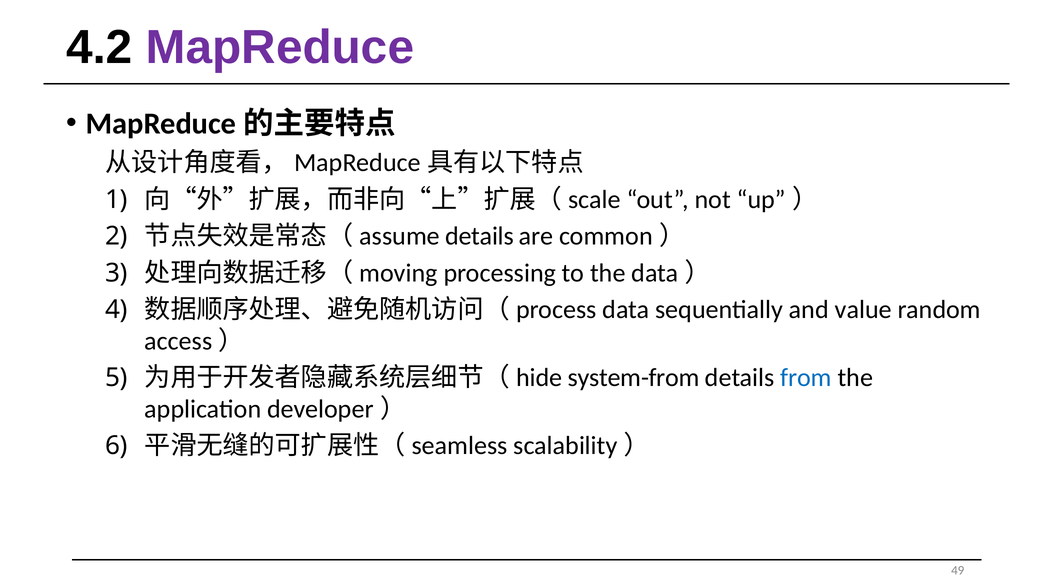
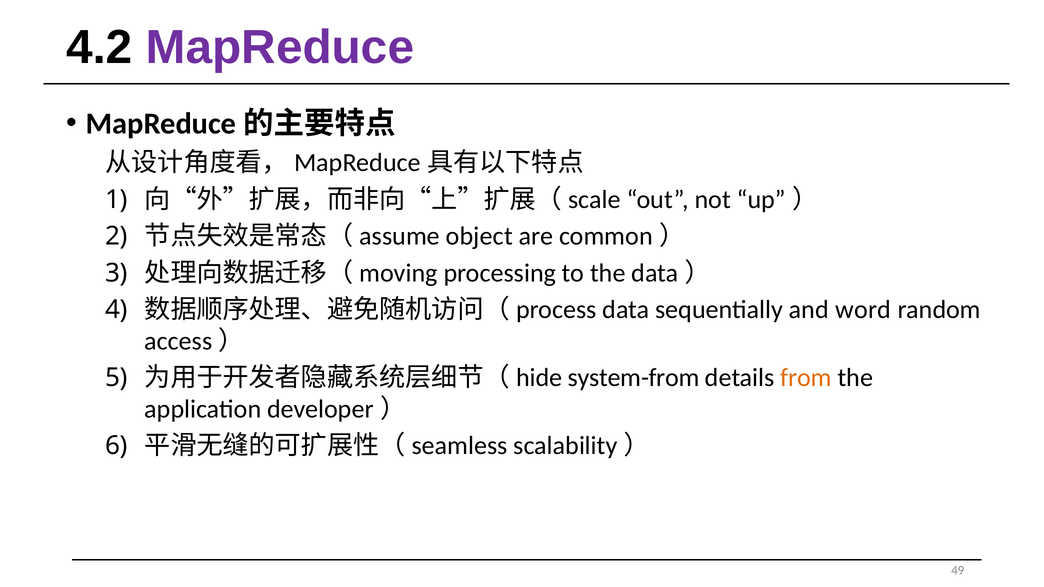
details: details -> object (479, 236)
value: value -> word (863, 310)
from colour: blue -> orange (806, 378)
